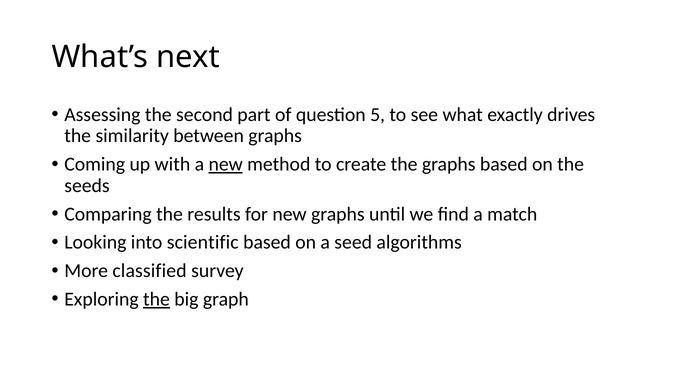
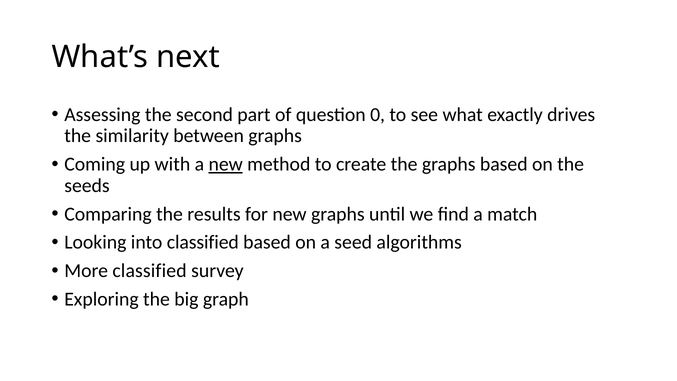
5: 5 -> 0 (378, 114)
into scientific: scientific -> classified (203, 242)
the underline: present -> none (157, 299)
